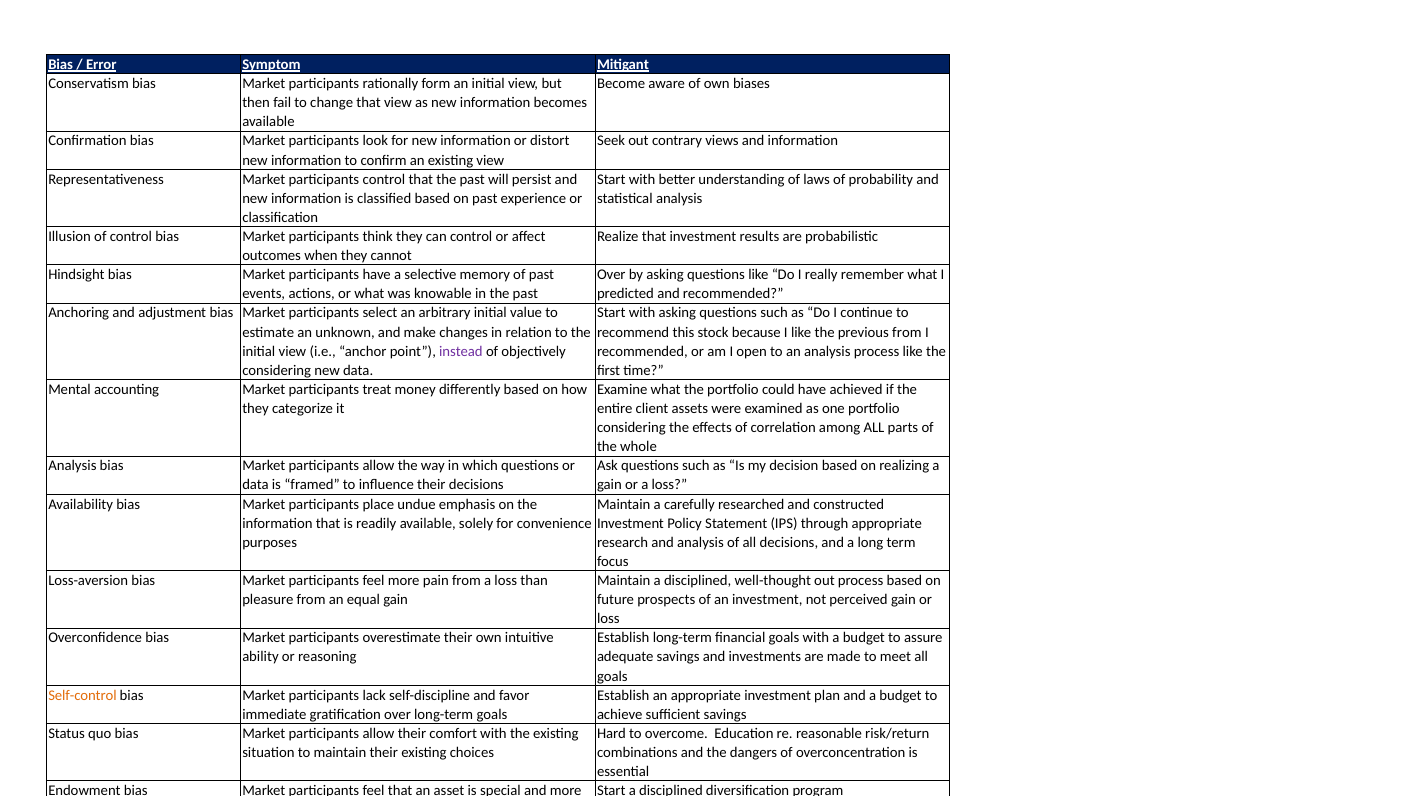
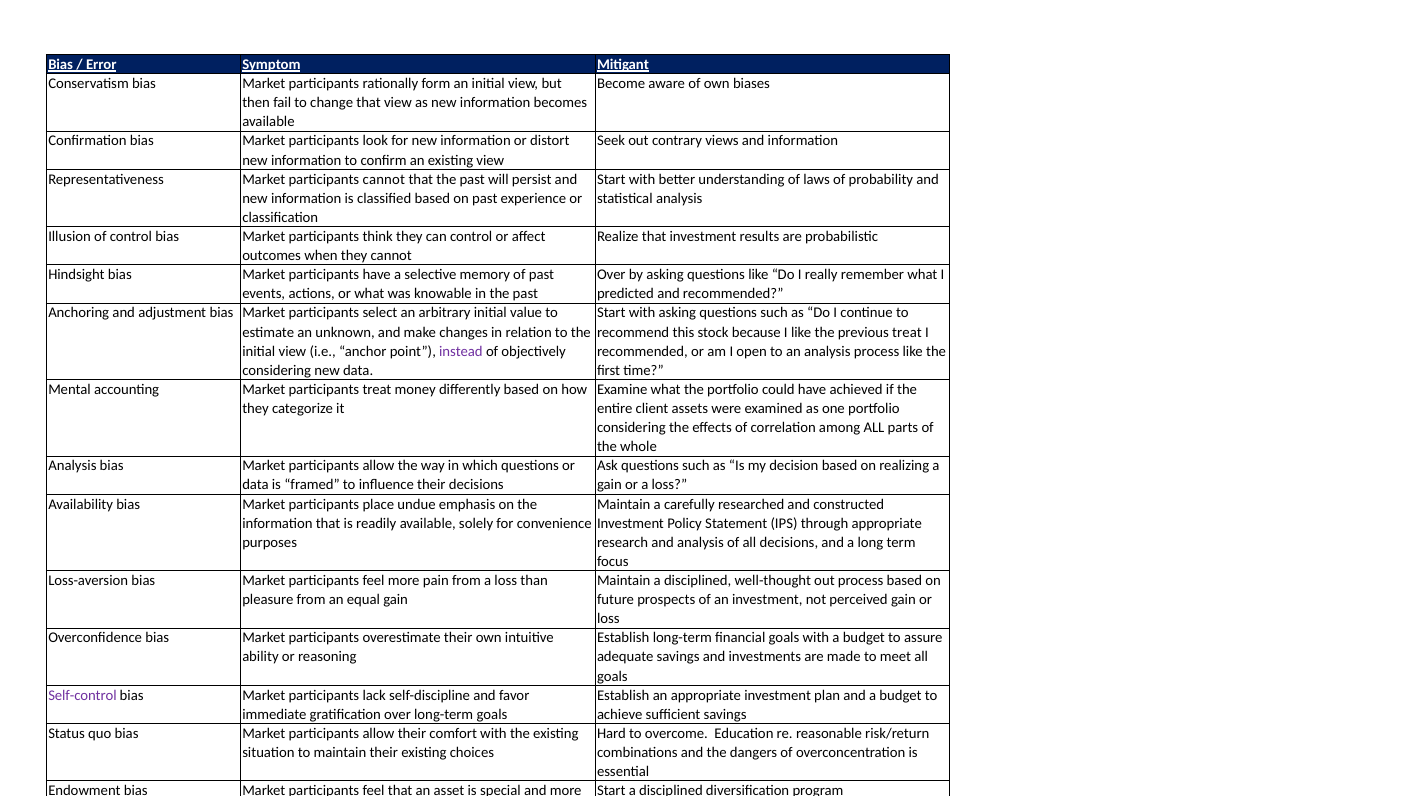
participants control: control -> cannot (384, 179)
previous from: from -> treat (907, 332)
Self-control colour: orange -> purple (82, 695)
